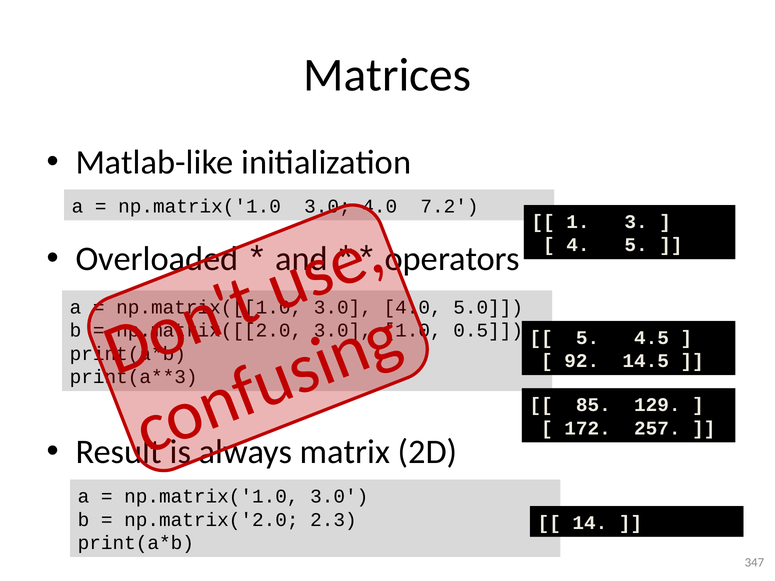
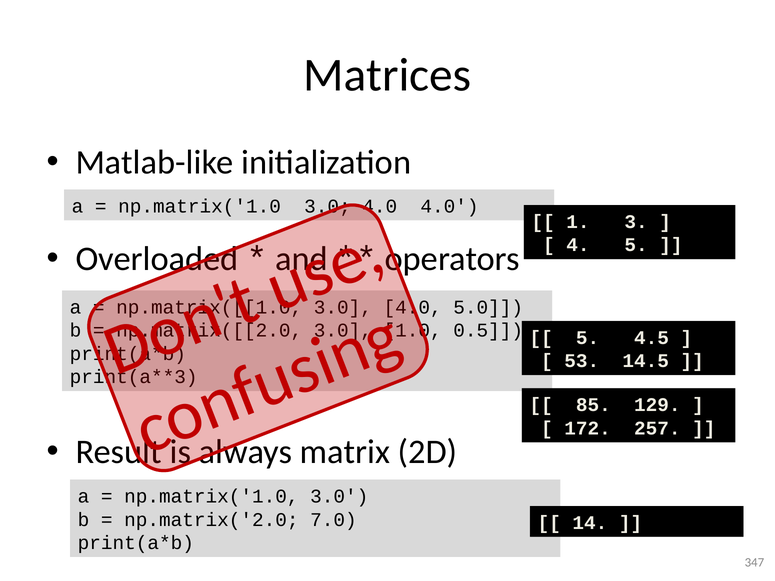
7.2: 7.2 -> 4.0 (449, 206)
92: 92 -> 53 (582, 361)
2.3: 2.3 -> 7.0 (333, 520)
